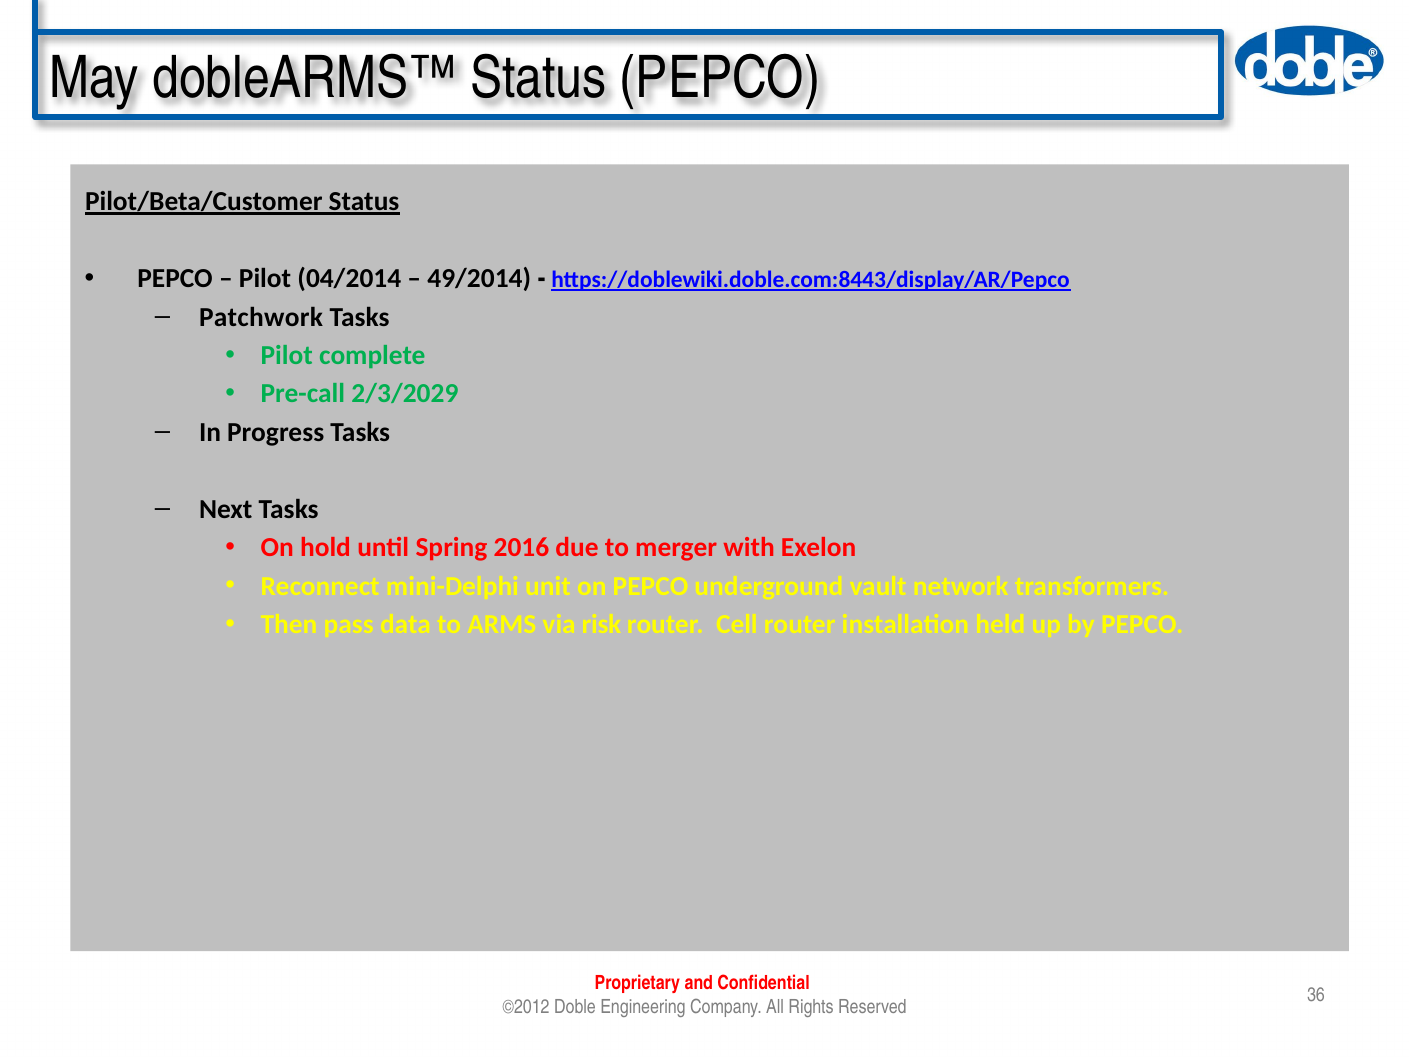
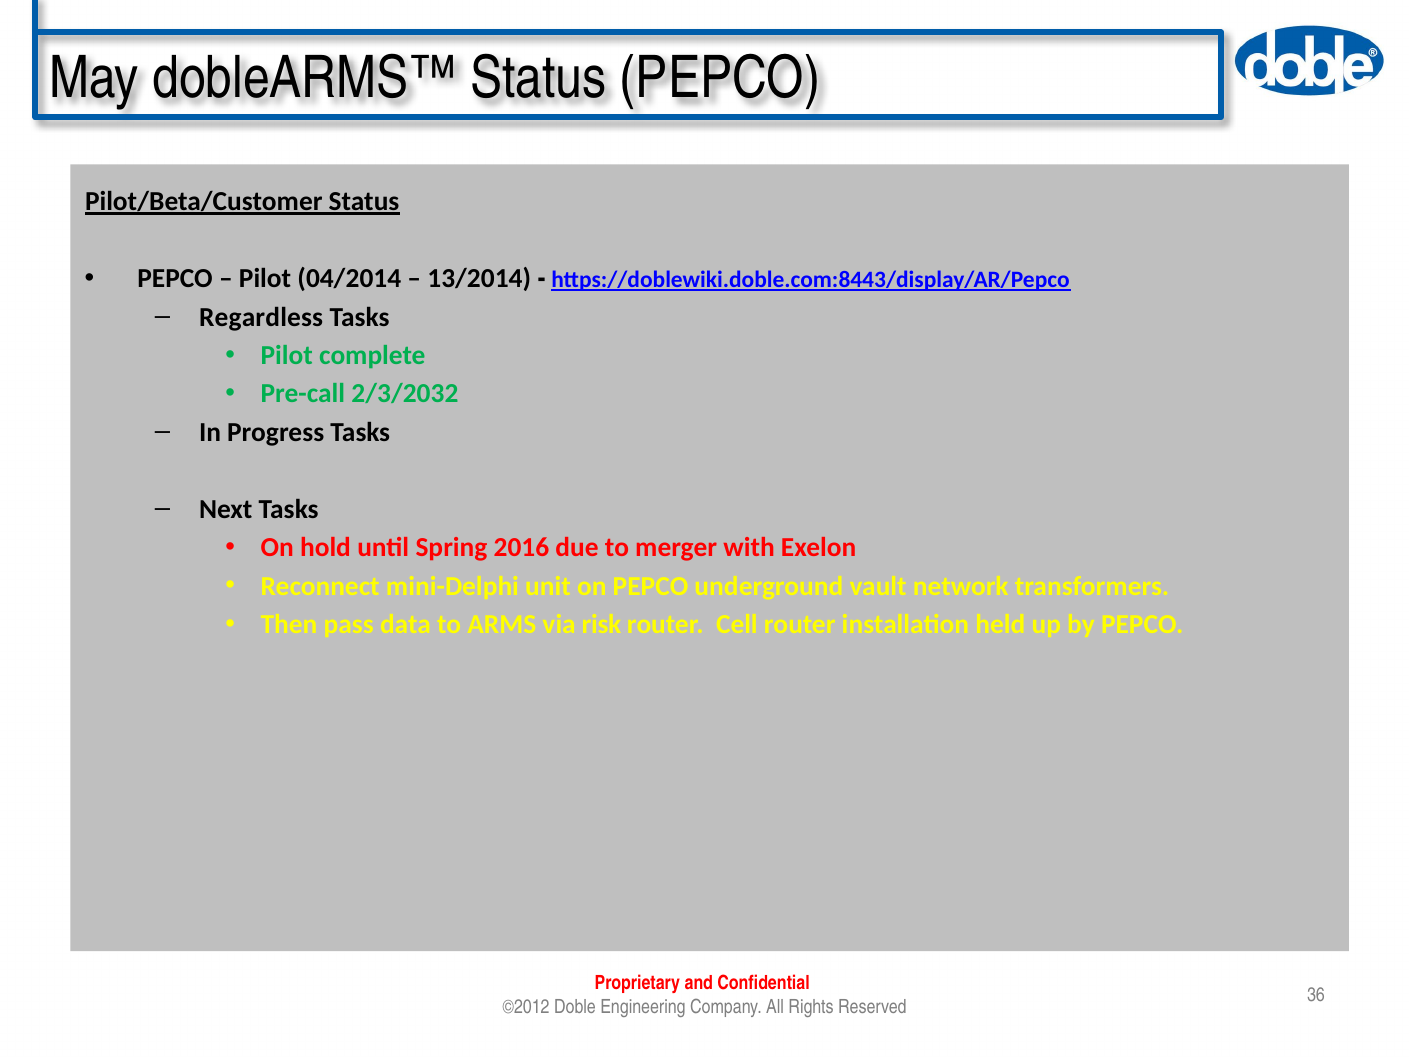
49/2014: 49/2014 -> 13/2014 (479, 278)
Patchwork: Patchwork -> Regardless (261, 317)
2/3/2029: 2/3/2029 -> 2/3/2032 (405, 394)
